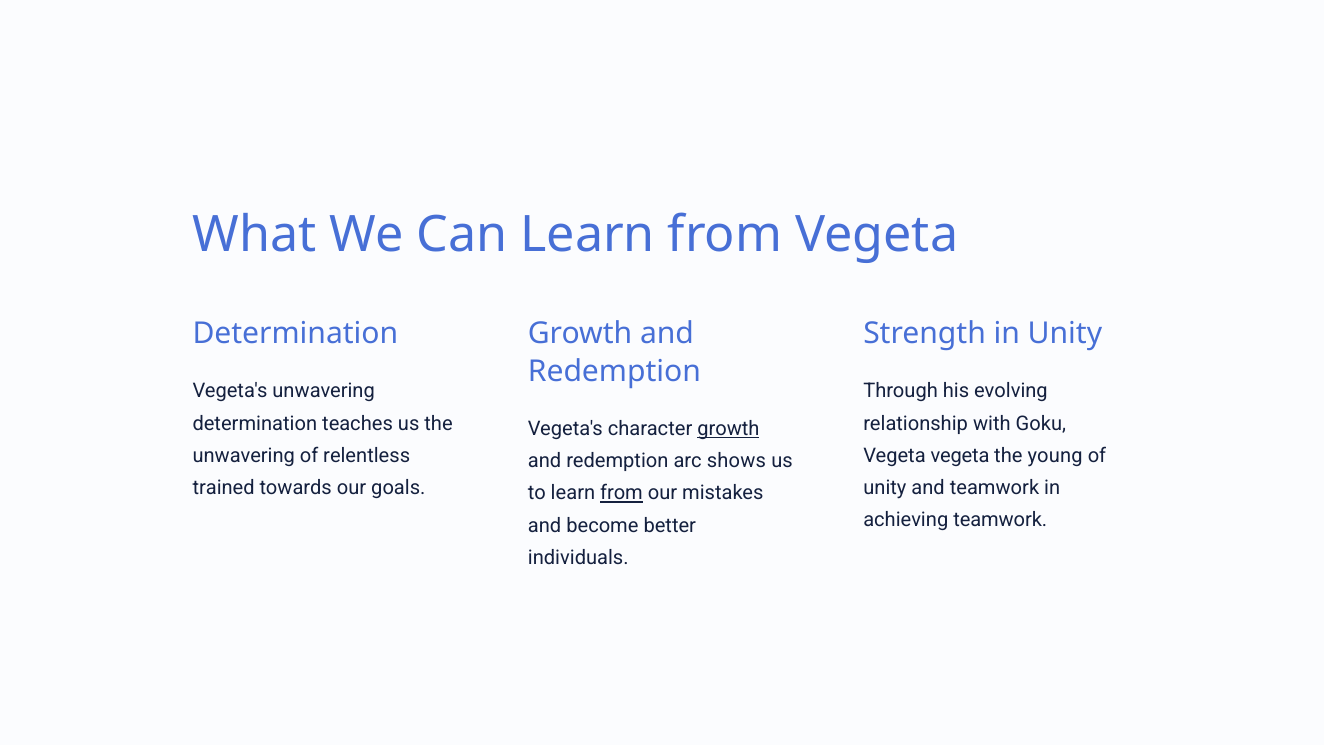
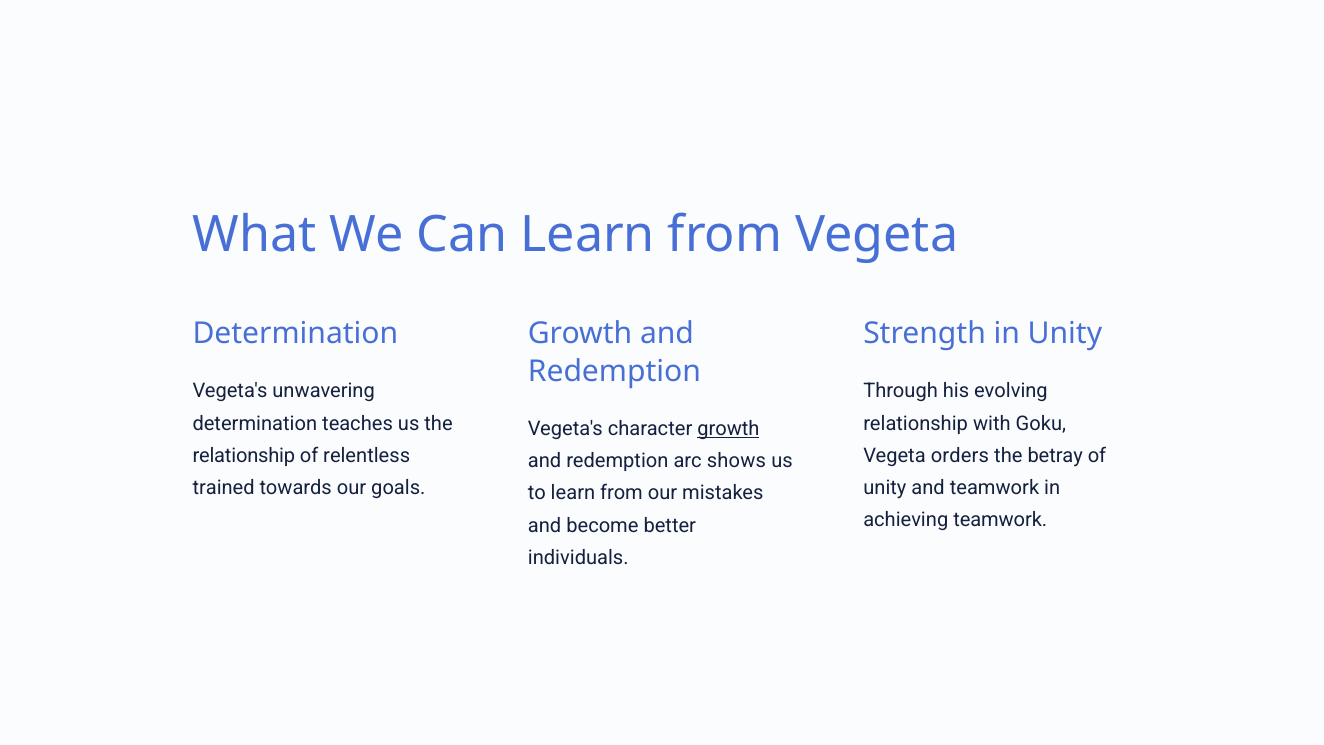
unwavering: unwavering -> relationship (244, 455)
Vegeta vegeta: vegeta -> orders (960, 455)
young: young -> betray (1055, 455)
from underline: present -> none (621, 493)
